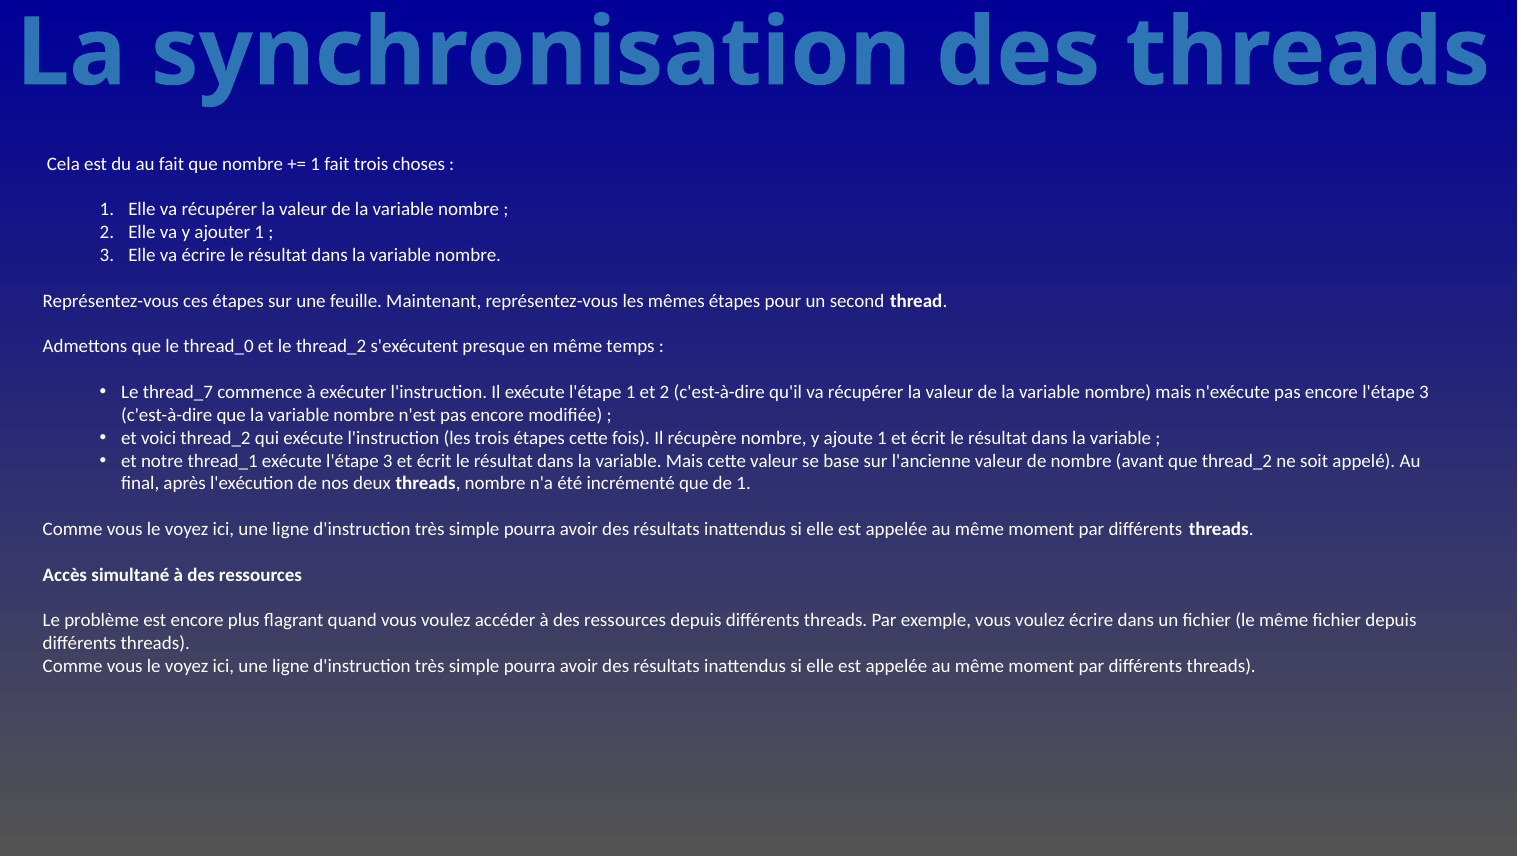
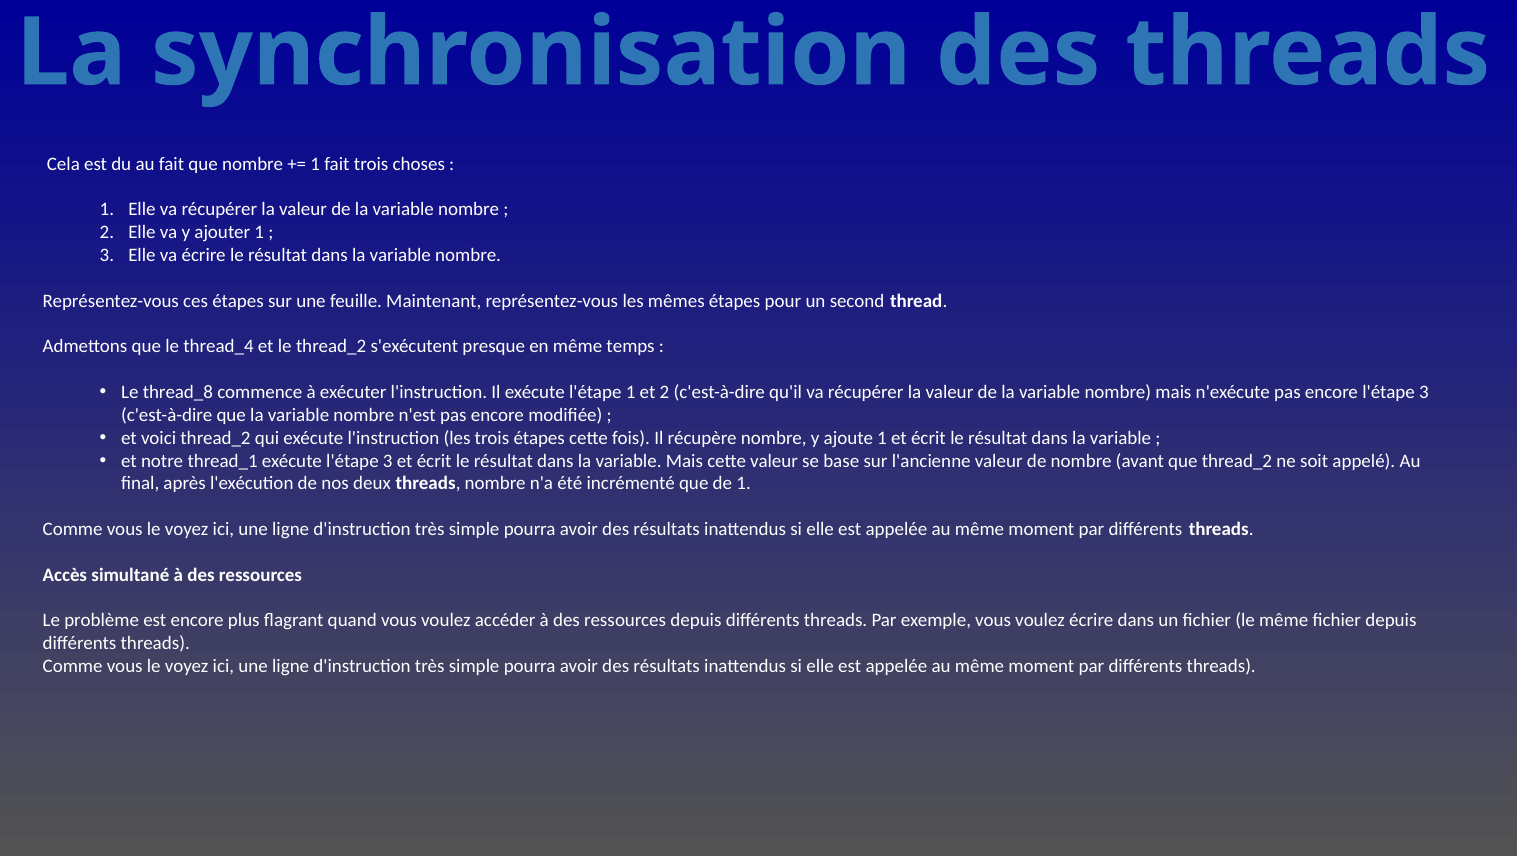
thread_0: thread_0 -> thread_4 (218, 346)
thread_7: thread_7 -> thread_8 (178, 392)
